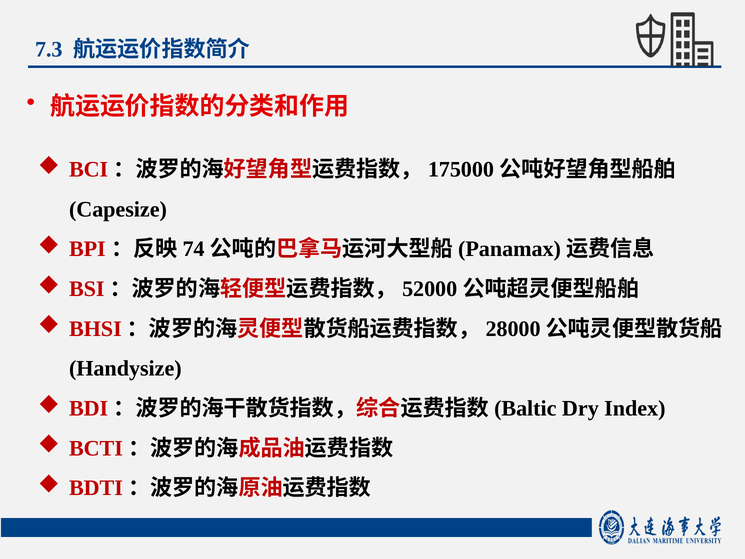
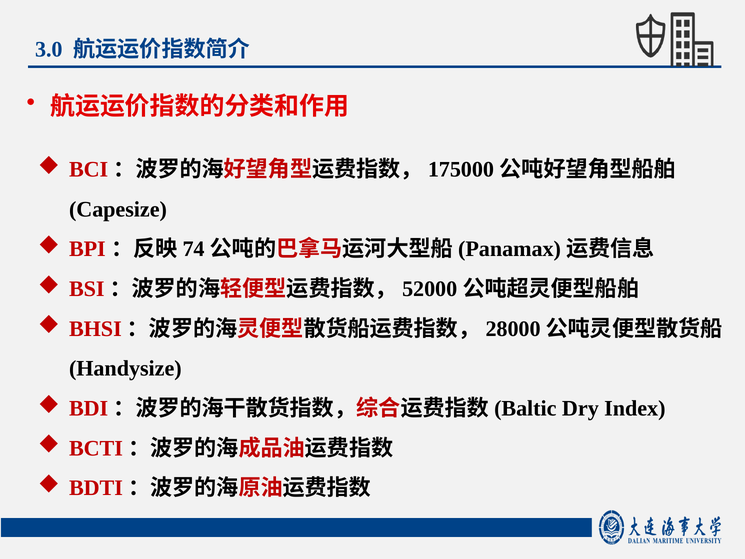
7.3: 7.3 -> 3.0 (49, 49)
